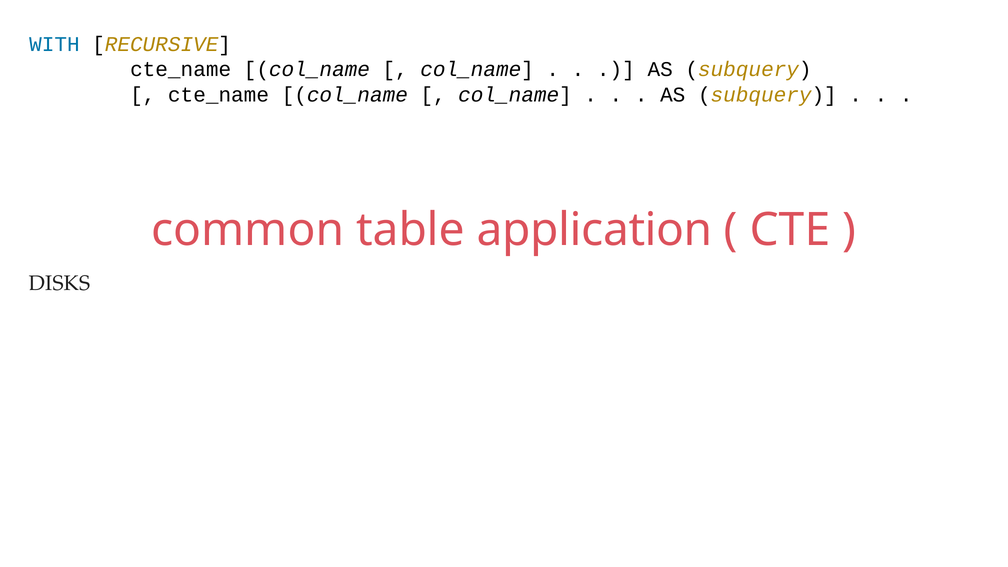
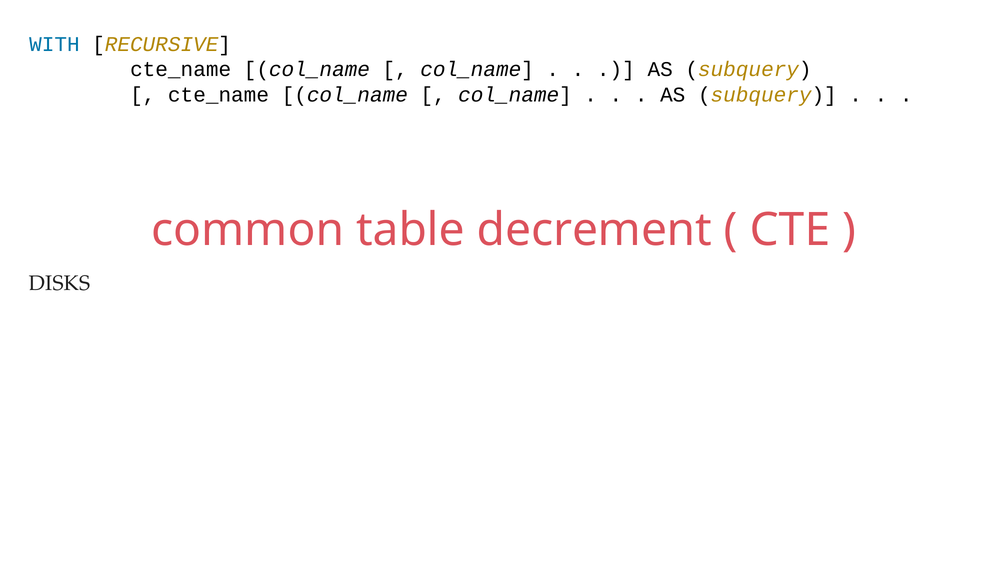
application: application -> decrement (594, 230)
